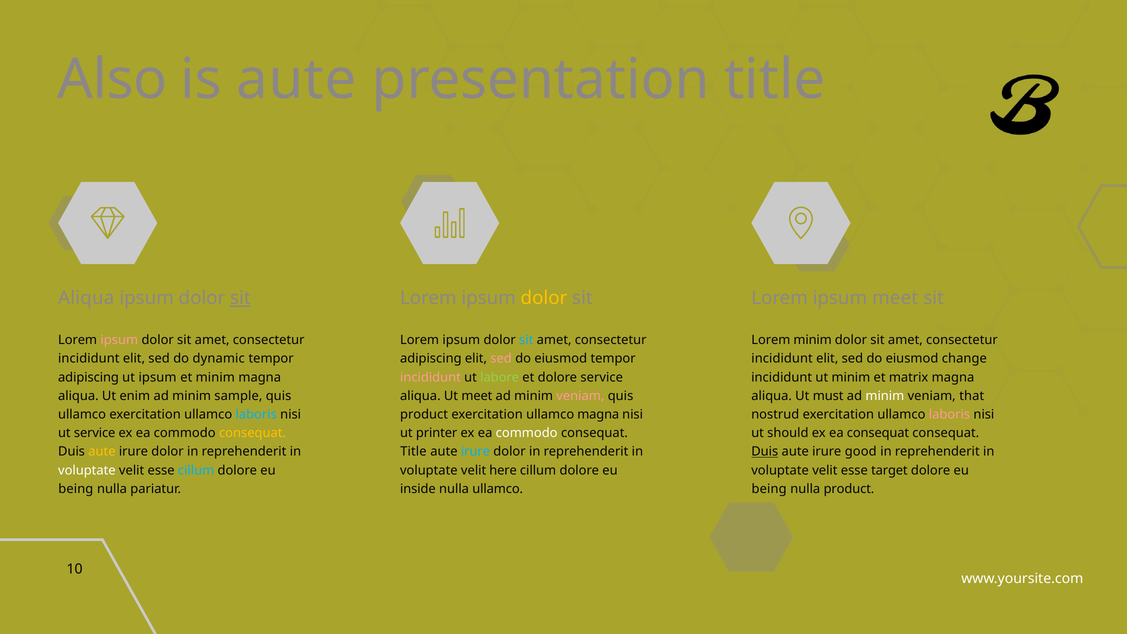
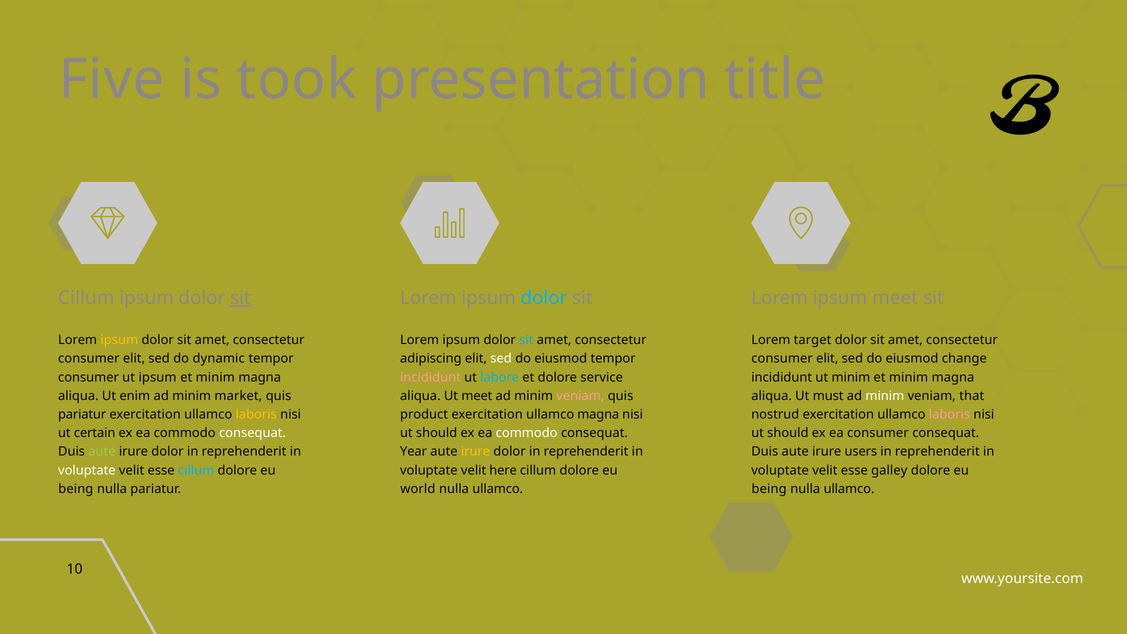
Also: Also -> Five (112, 80)
is aute: aute -> took (297, 80)
Aliqua: Aliqua -> Cillum (86, 298)
dolor colour: yellow -> light blue (544, 298)
ipsum colour: pink -> yellow (119, 340)
Lorem minim: minim -> target (813, 340)
incididunt: incididunt -> consumer (89, 359)
sed colour: pink -> white (501, 359)
incididunt: incididunt -> consumer (782, 359)
adipiscing: adipiscing -> consumer (88, 377)
labore colour: light green -> light blue (500, 377)
matrix: matrix -> minim (909, 377)
sample: sample -> market (238, 396)
ullamco: ullamco -> pariatur (82, 414)
laboris colour: light blue -> yellow (256, 414)
ut service: service -> certain (95, 433)
consequat colour: yellow -> white (252, 433)
printer: printer -> should (437, 433)
ea consequat: consequat -> consumer (878, 433)
aute colour: yellow -> light green (102, 452)
Title: Title -> Year (414, 452)
irure colour: light blue -> yellow (475, 452)
Duis underline: present -> none (765, 452)
good: good -> users (861, 452)
target: target -> galley (889, 470)
inside: inside -> world (418, 489)
product: product -> ullamco (849, 489)
